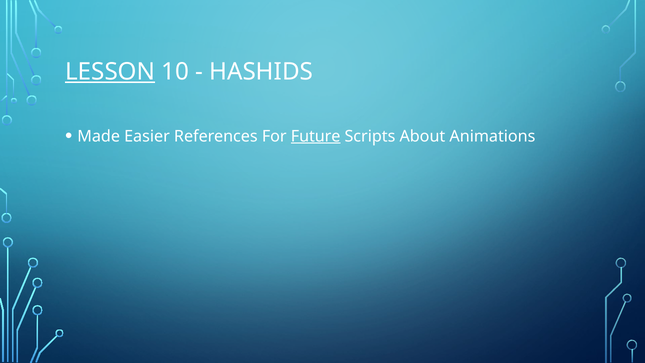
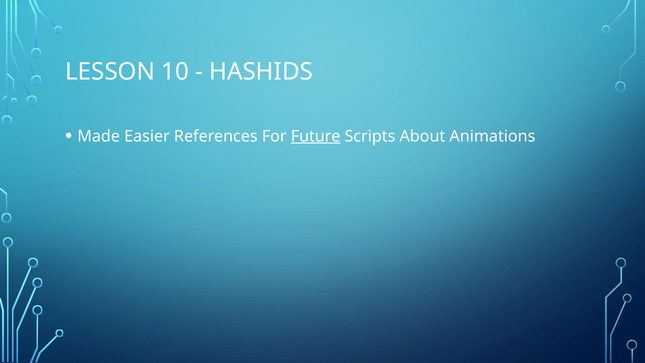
LESSON underline: present -> none (110, 72)
